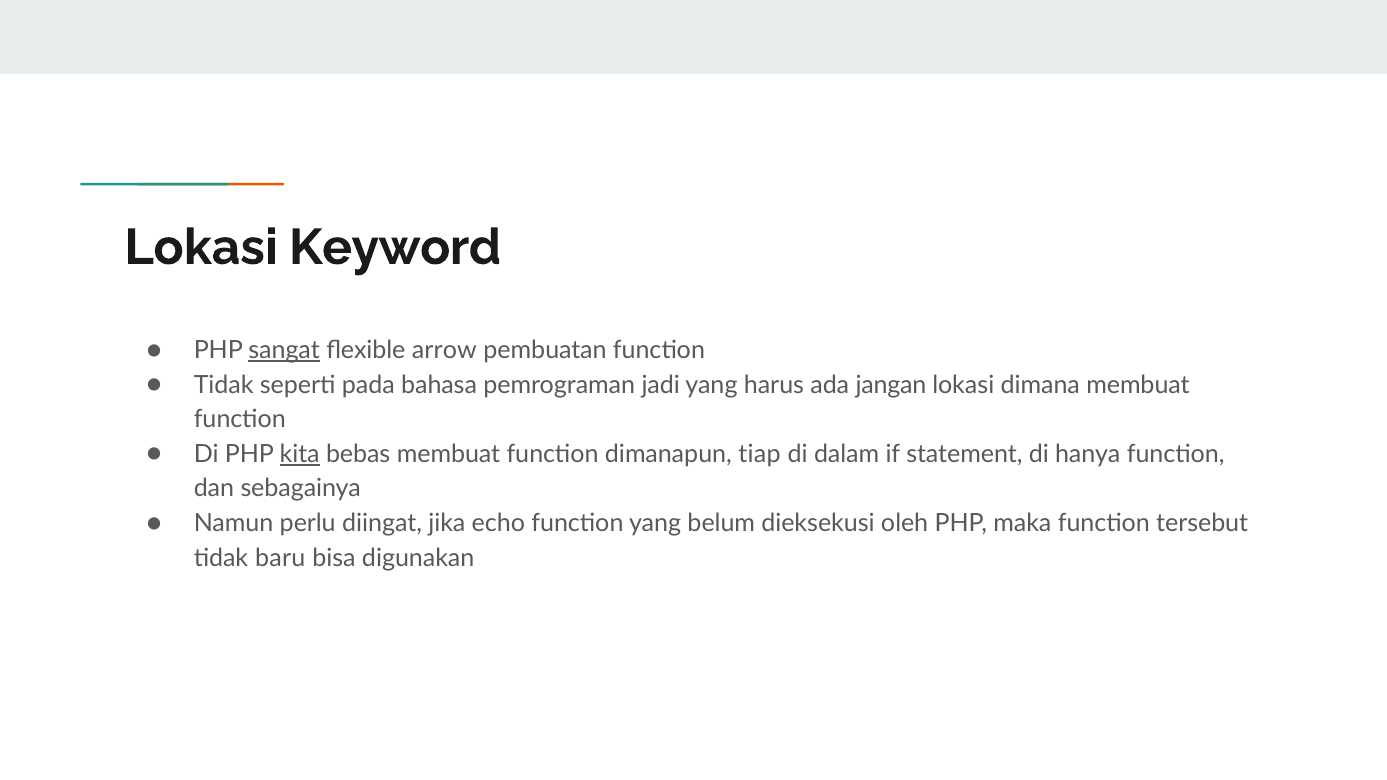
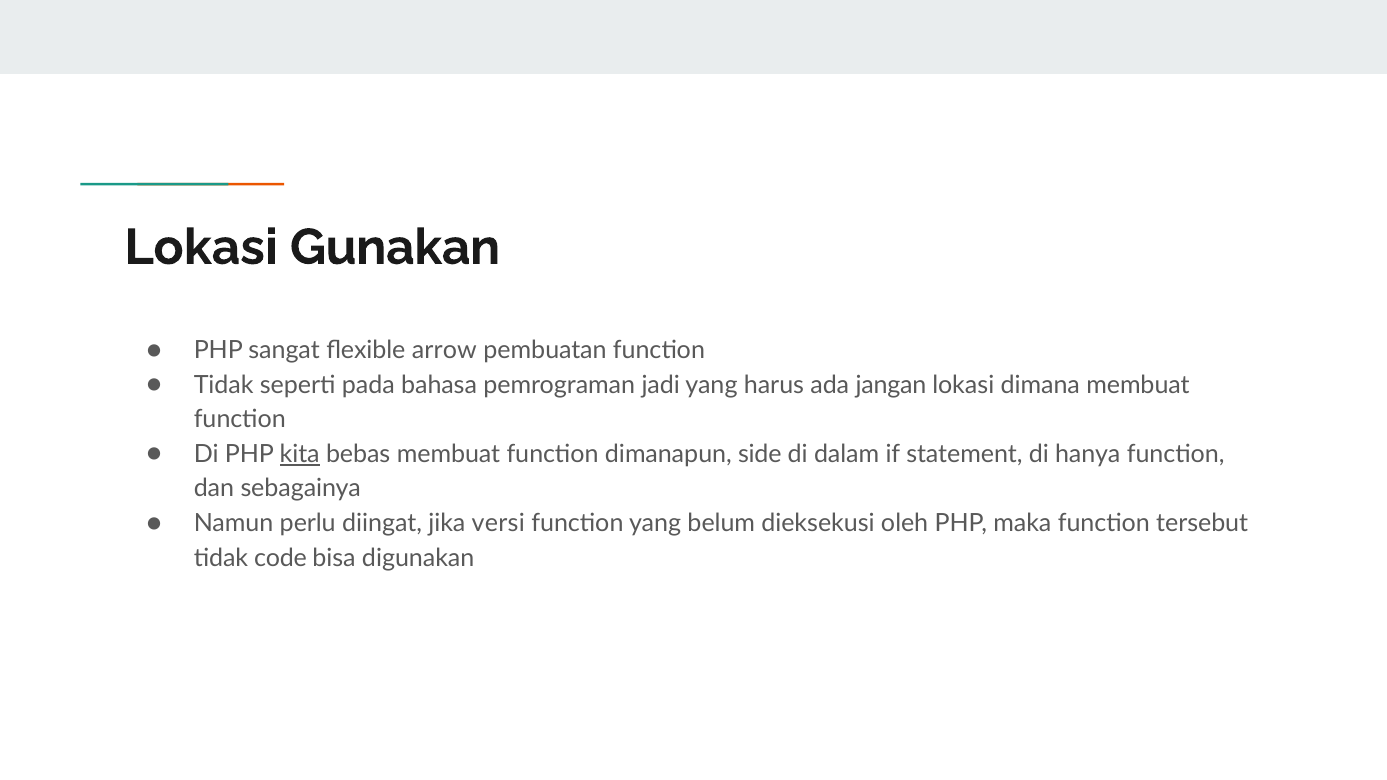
Keyword: Keyword -> Gunakan (395, 247)
sangat underline: present -> none (284, 350)
tiap: tiap -> side (760, 454)
echo: echo -> versi (498, 523)
baru: baru -> code (280, 558)
